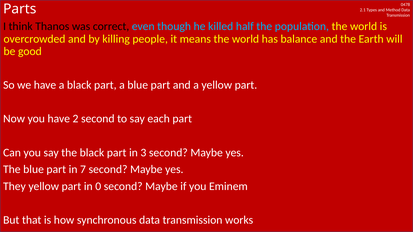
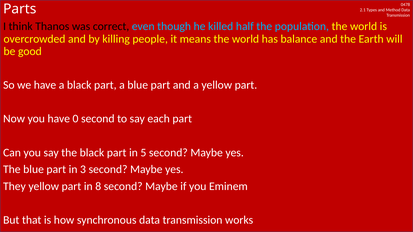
2: 2 -> 0 (76, 119)
3: 3 -> 5 (143, 153)
7: 7 -> 3 (83, 170)
0: 0 -> 8 (98, 186)
